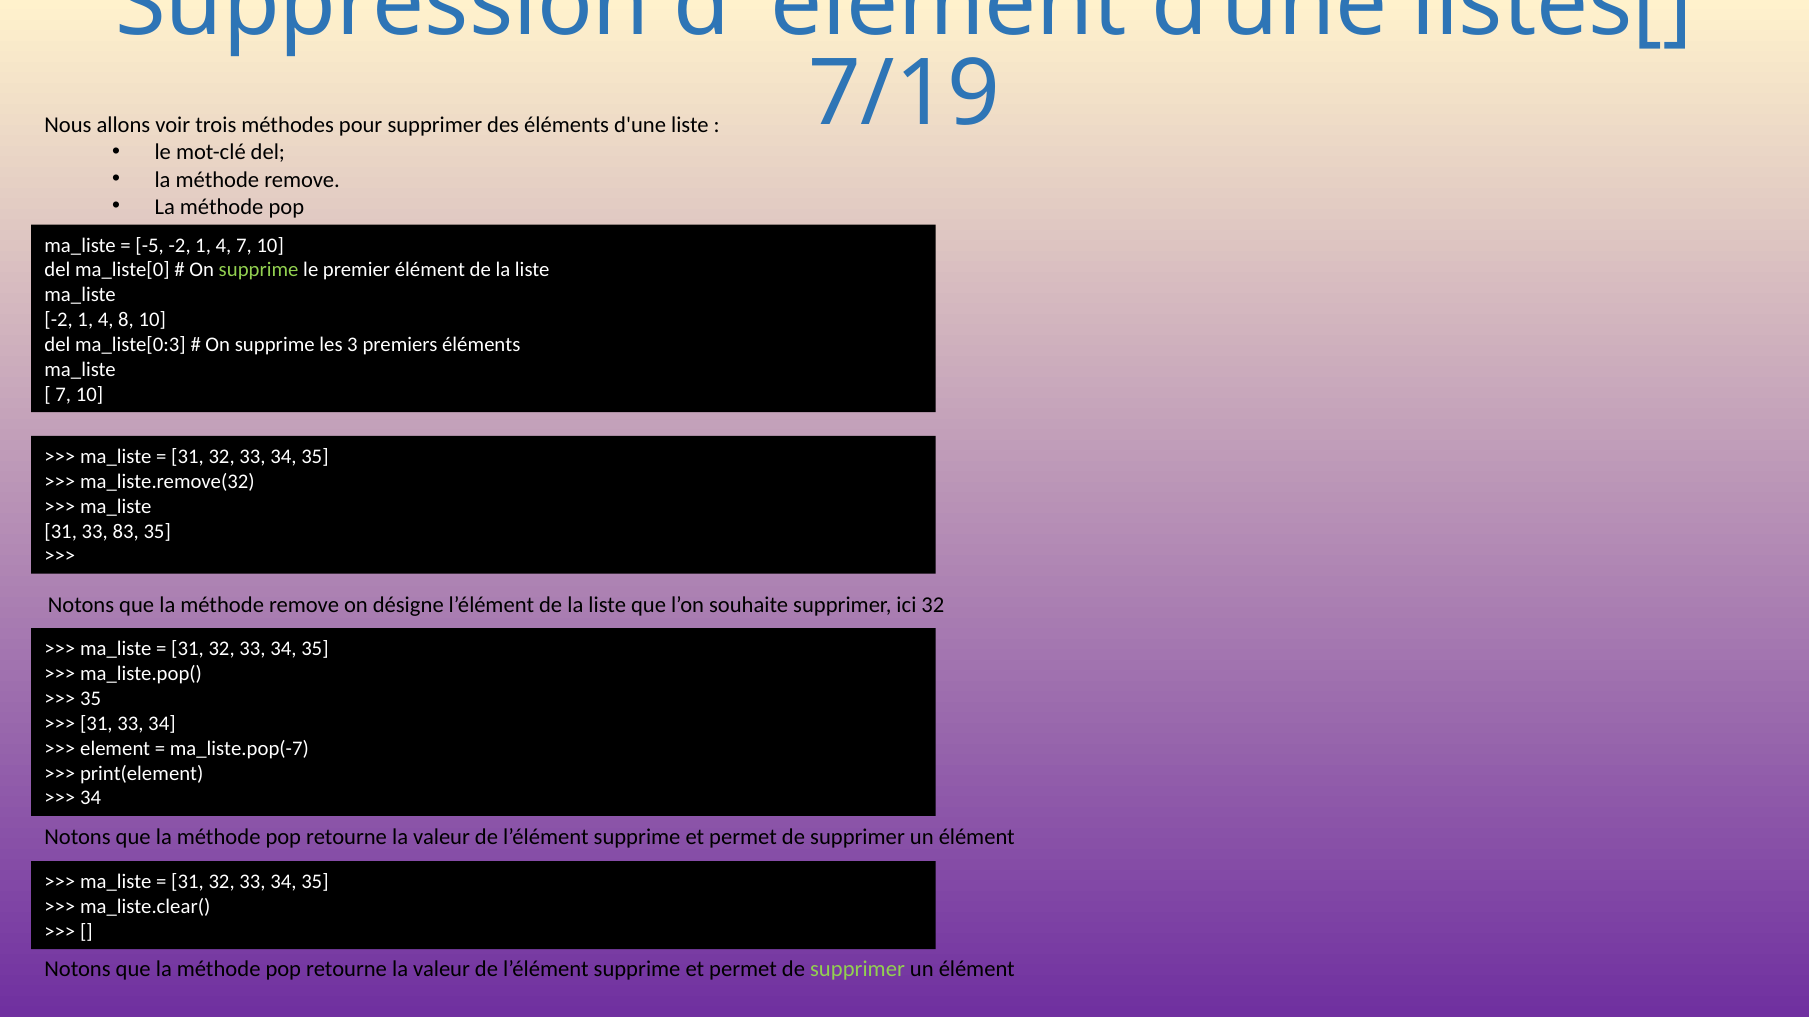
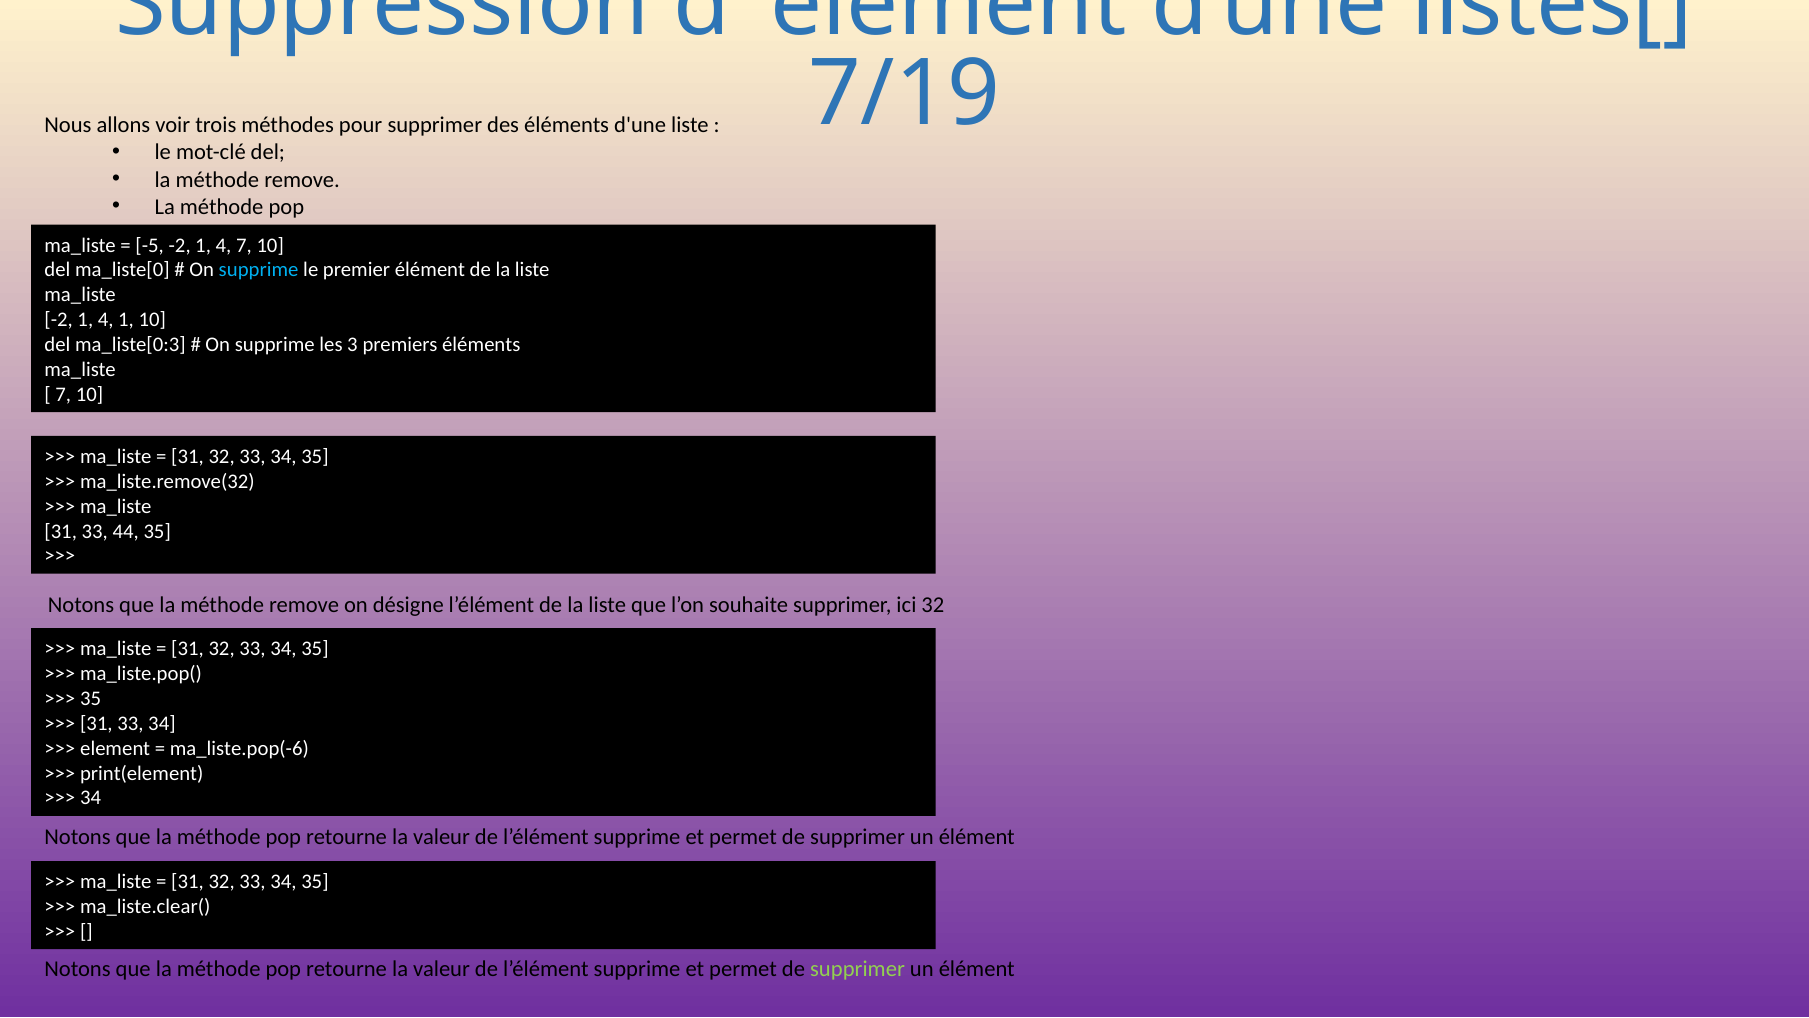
supprime colour: light green -> light blue (259, 270)
4 8: 8 -> 1 (126, 320)
83: 83 -> 44 (126, 531)
ma_liste.pop(-7: ma_liste.pop(-7 -> ma_liste.pop(-6 (239, 748)
